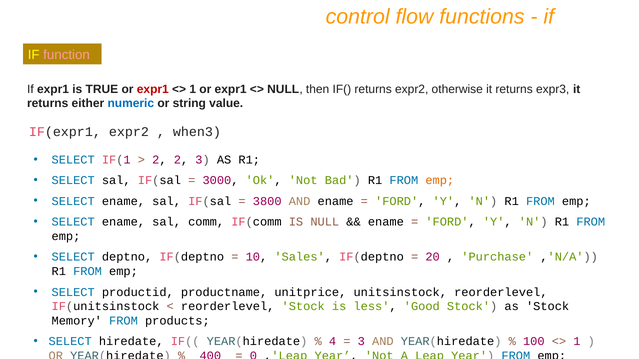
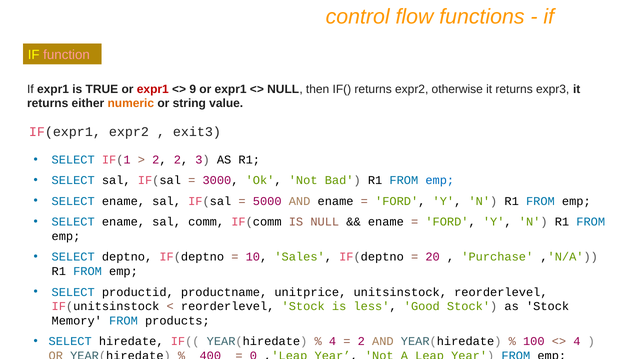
1: 1 -> 9 (193, 89)
numeric colour: blue -> orange (131, 104)
when3: when3 -> exit3 (197, 132)
emp colour: orange -> blue (440, 181)
3800: 3800 -> 5000 (267, 201)
3: 3 -> 2 (361, 342)
1: 1 -> 4 (577, 342)
